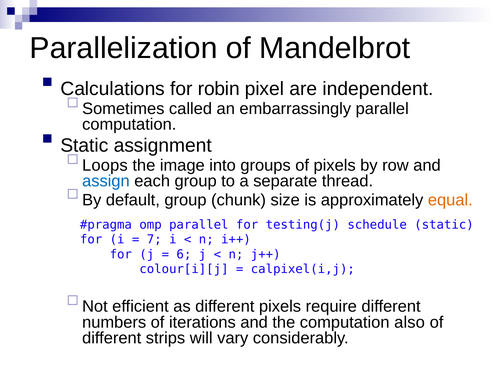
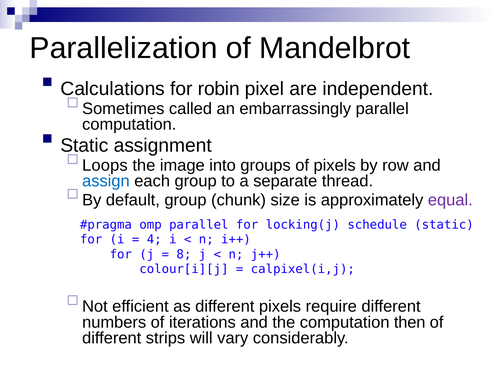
equal colour: orange -> purple (450, 200)
testing(j: testing(j -> locking(j (303, 224)
7: 7 -> 4 (154, 239)
6: 6 -> 8 (184, 254)
also: also -> then (410, 322)
